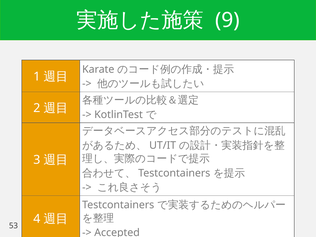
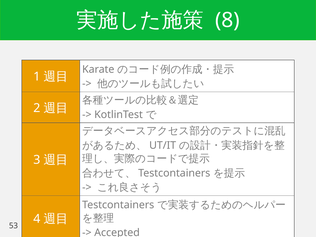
9: 9 -> 8 (227, 20)
